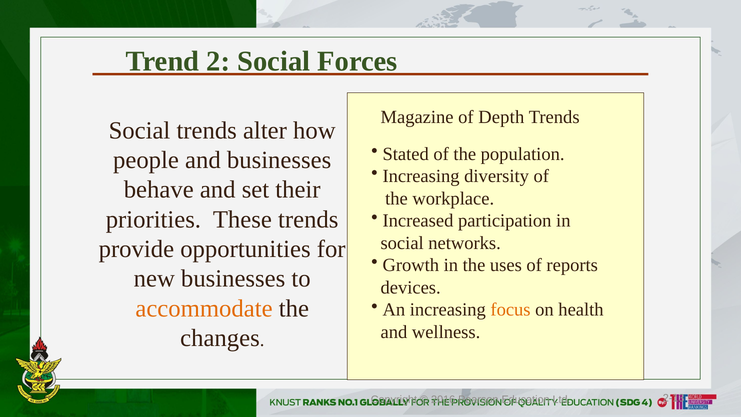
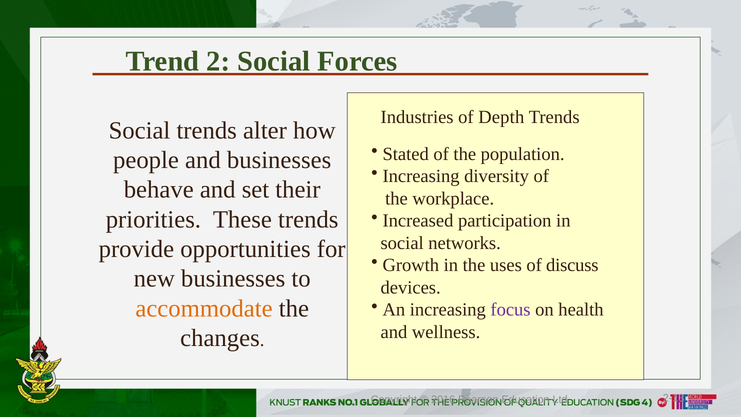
Magazine: Magazine -> Industries (417, 117)
reports: reports -> discuss (572, 265)
focus colour: orange -> purple (511, 310)
